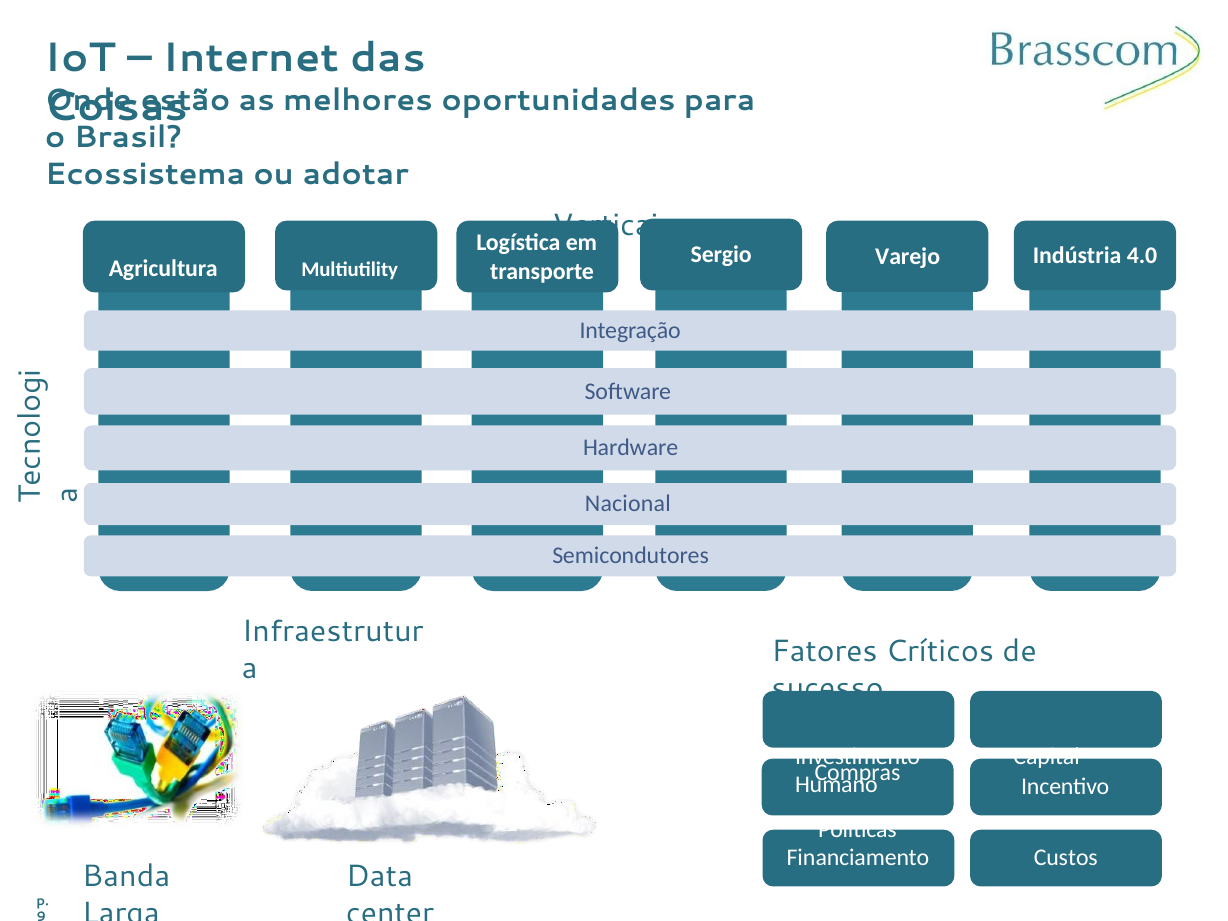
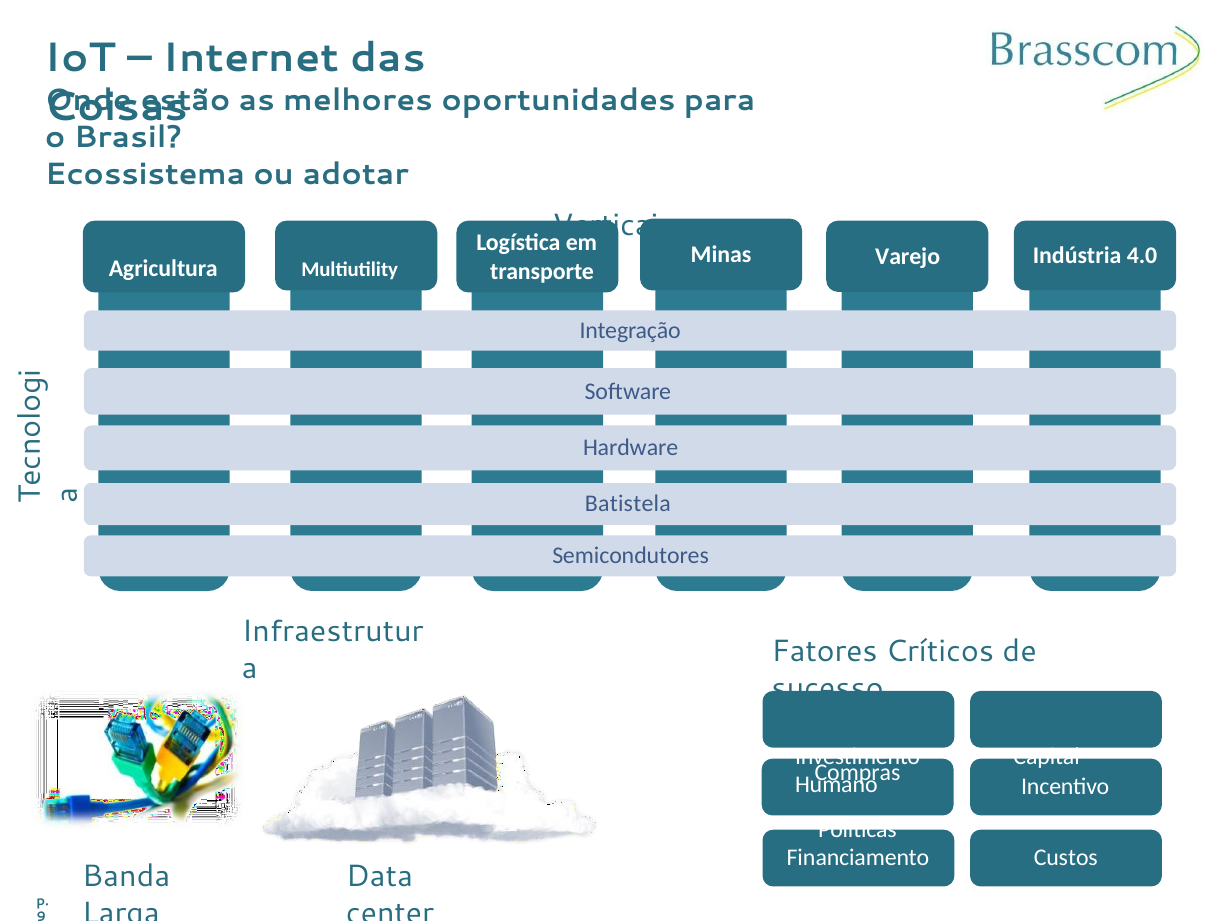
Sergio: Sergio -> Minas (721, 255)
Nacional: Nacional -> Batistela (628, 504)
